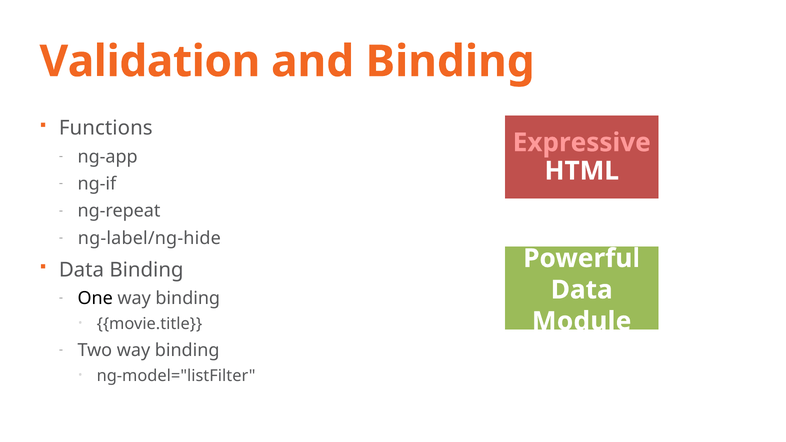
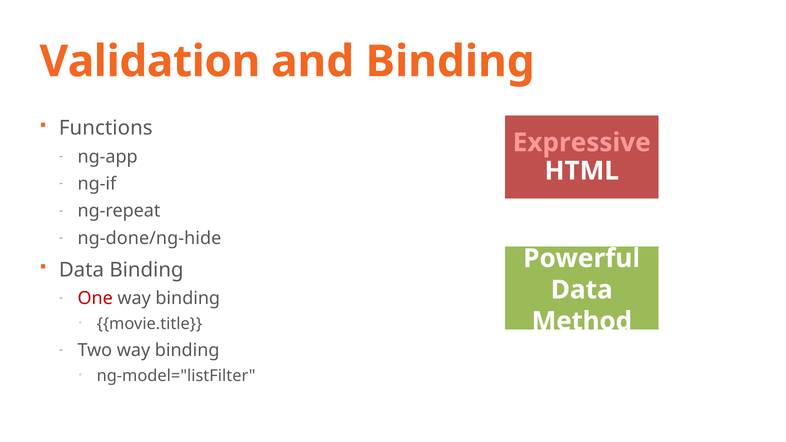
ng-label/ng-hide: ng-label/ng-hide -> ng-done/ng-hide (149, 238)
One colour: black -> red (95, 298)
Module: Module -> Method (582, 321)
